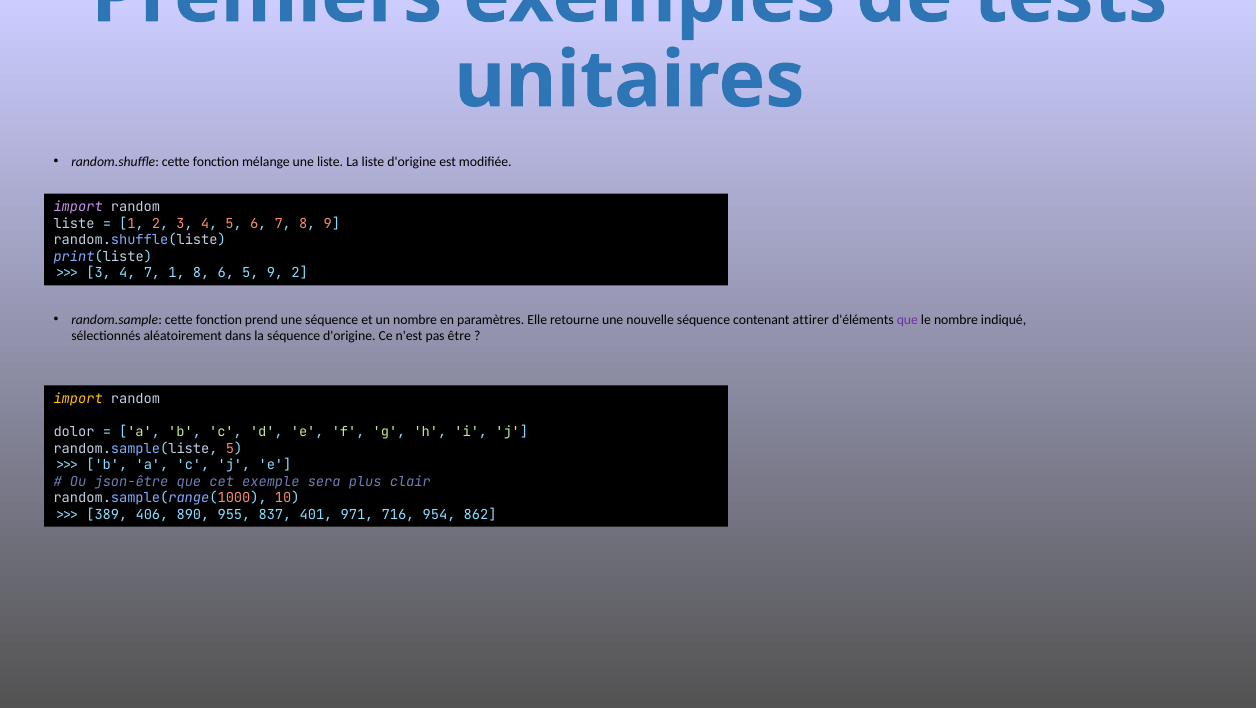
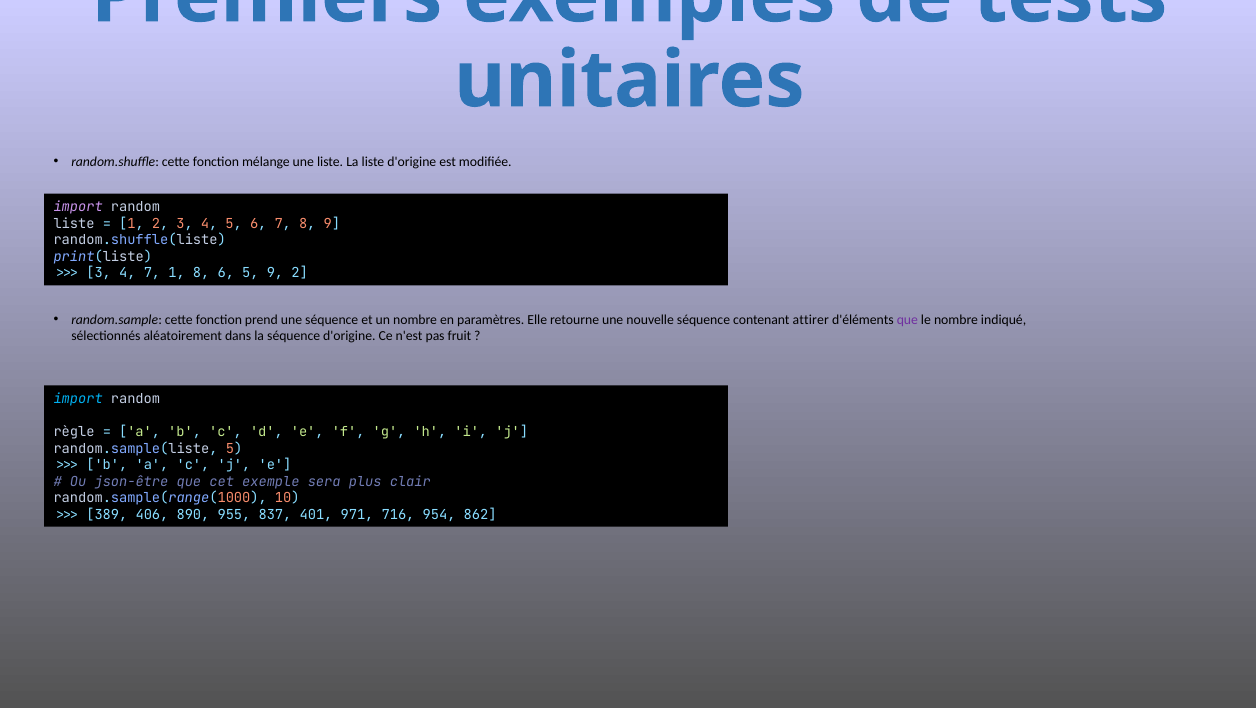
être: être -> fruit (459, 336)
import colour: yellow -> light blue (78, 399)
dolor: dolor -> règle (74, 432)
